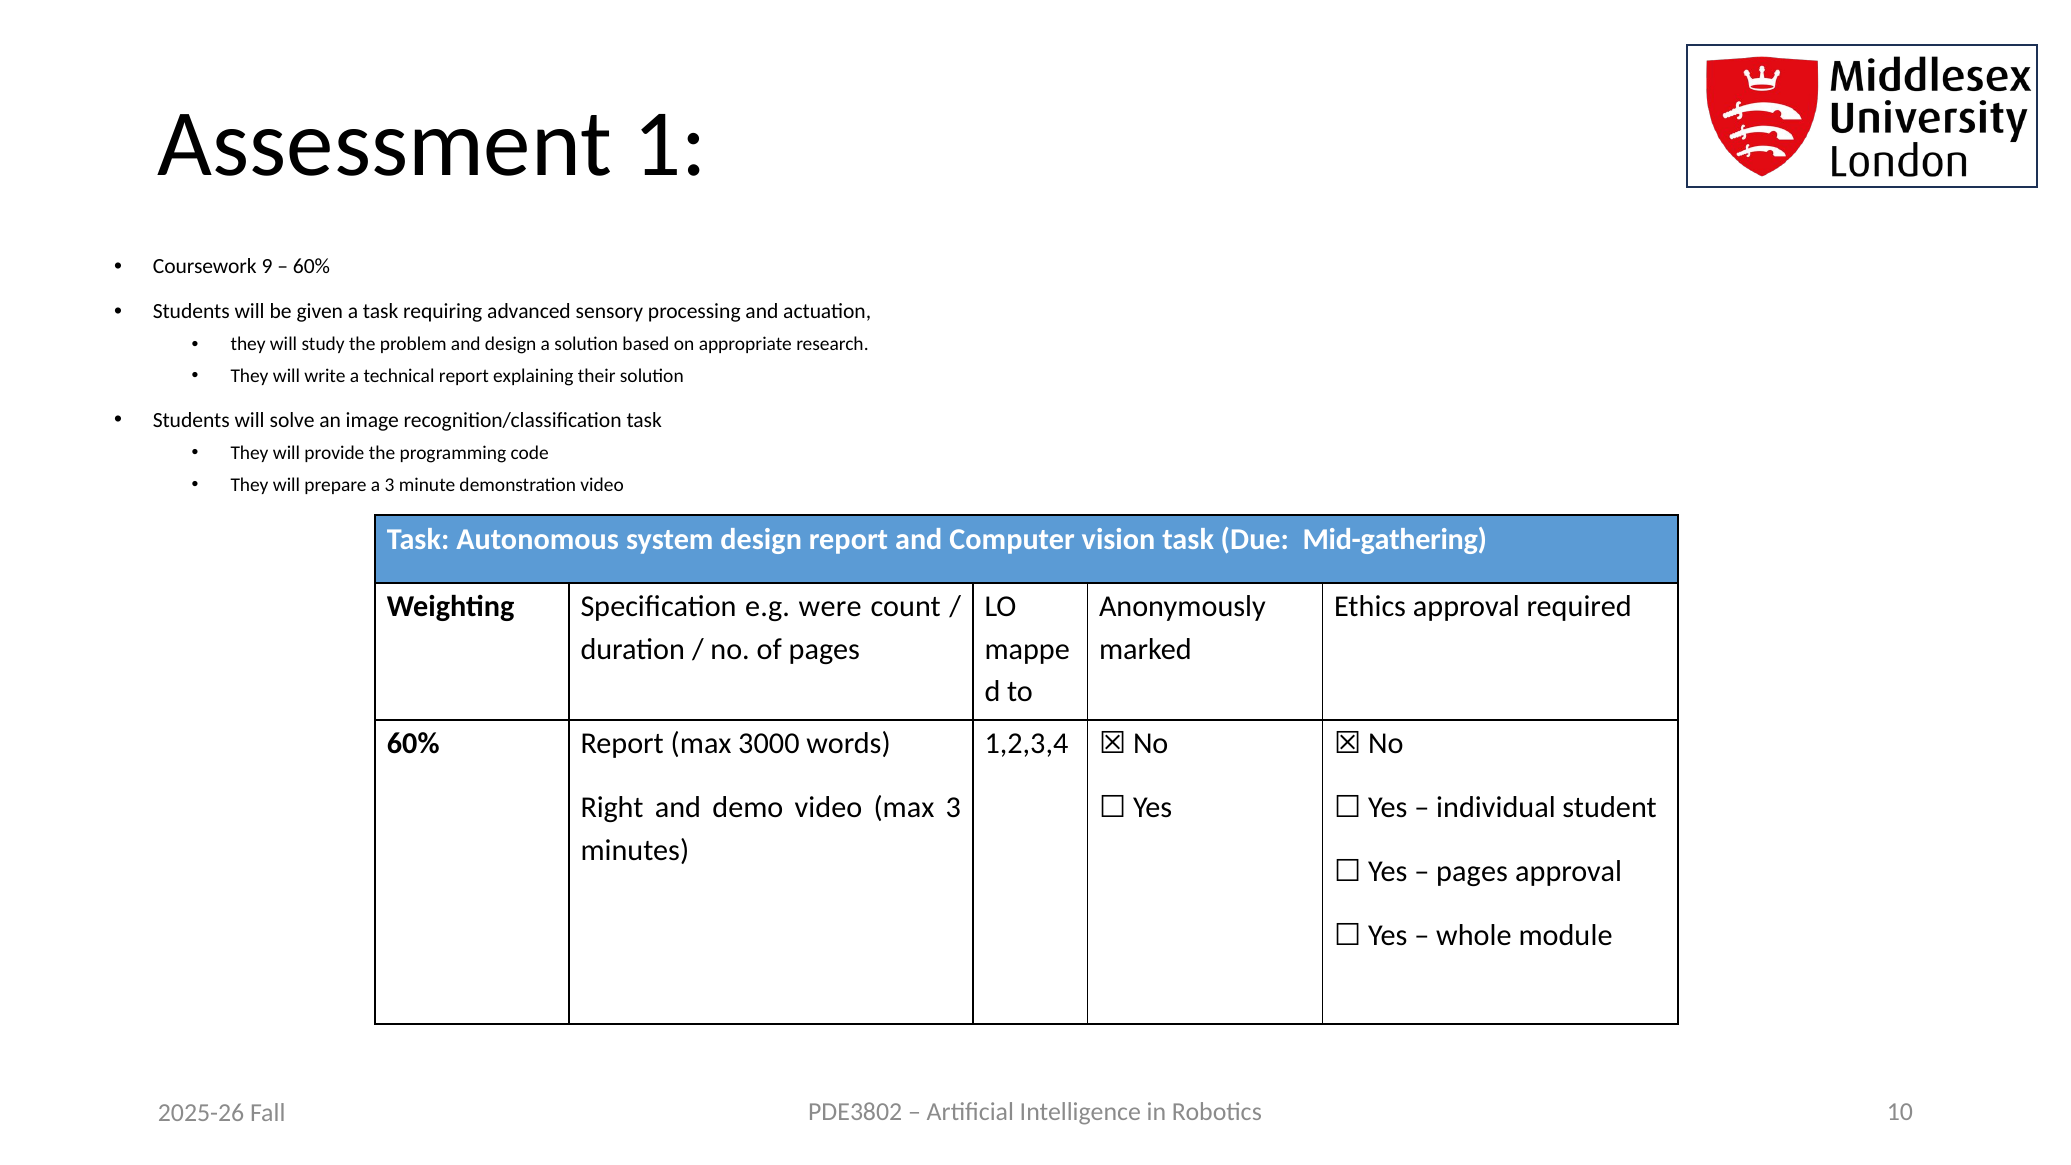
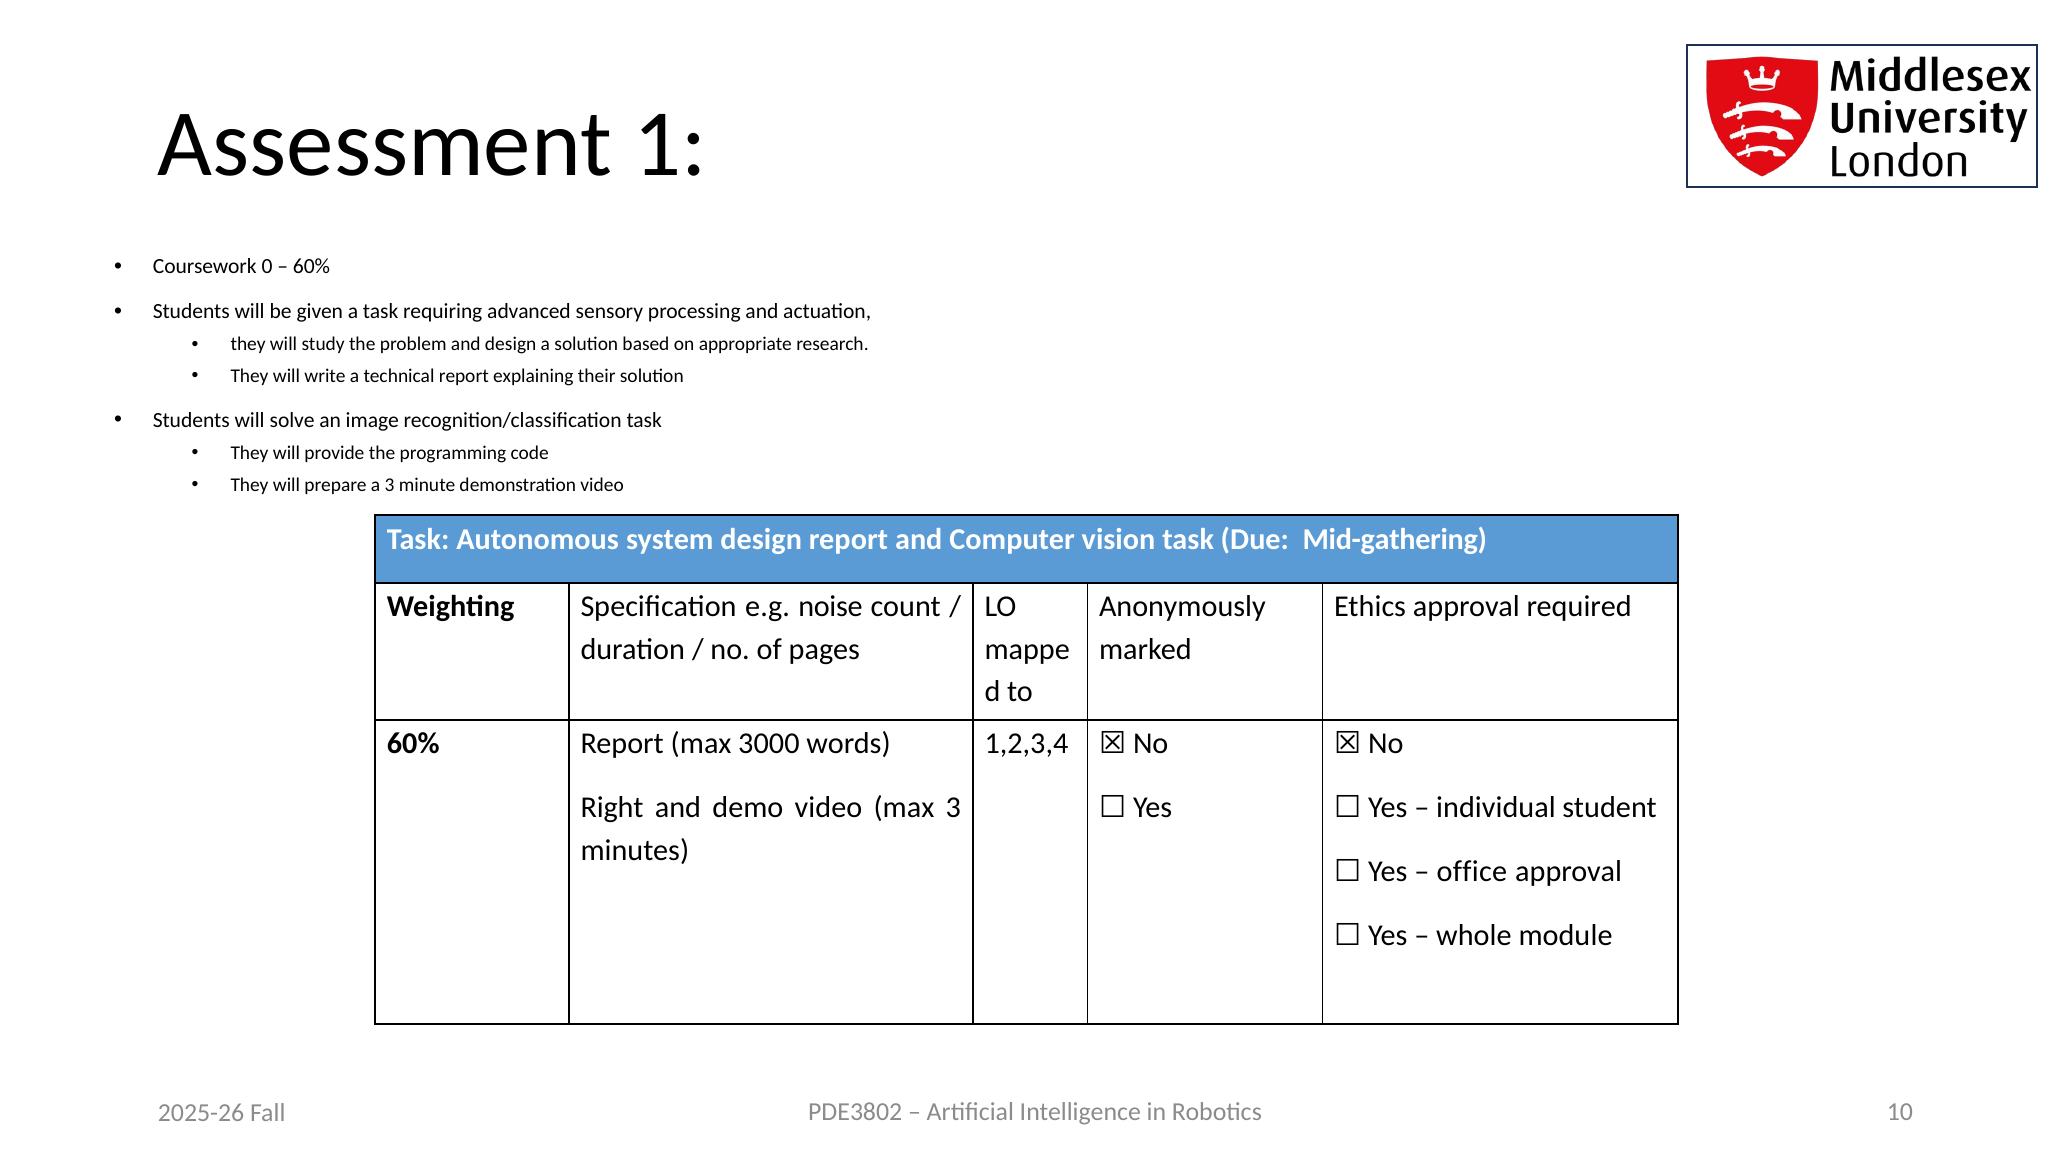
9: 9 -> 0 (267, 266)
were: were -> noise (830, 607)
pages: pages -> office (1472, 872)
